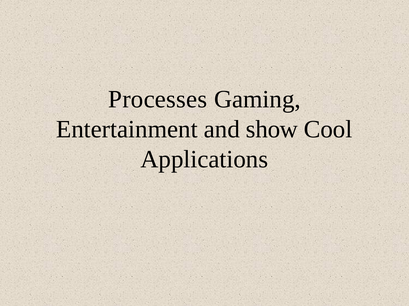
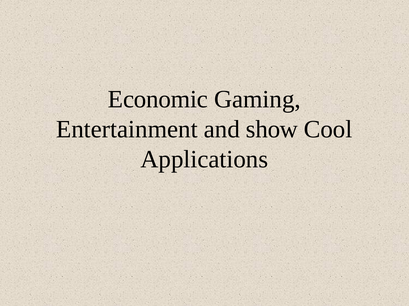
Processes: Processes -> Economic (158, 100)
